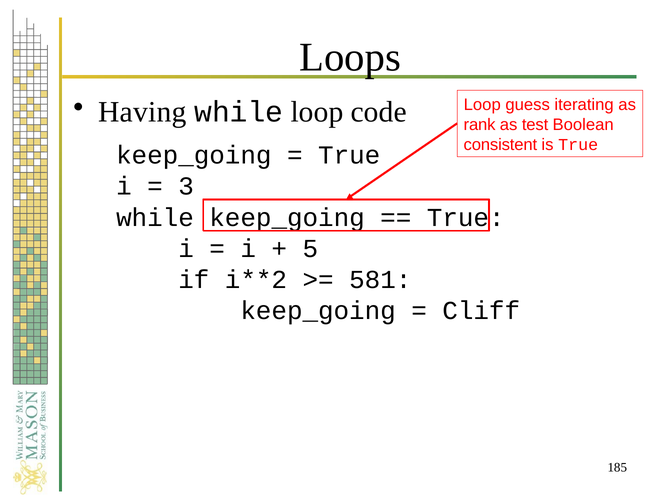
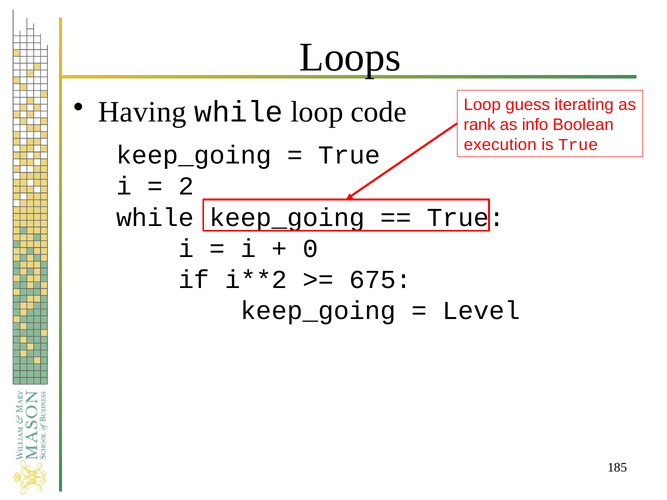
test: test -> info (535, 125)
consistent: consistent -> execution (500, 145)
3: 3 -> 2 (186, 186)
5: 5 -> 0 (310, 249)
581: 581 -> 675 (380, 280)
Cliff: Cliff -> Level (481, 311)
